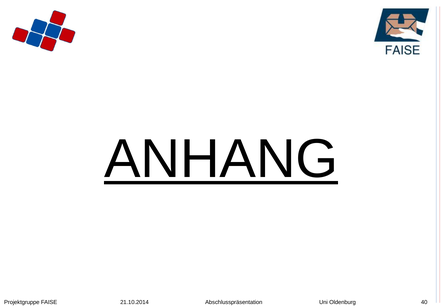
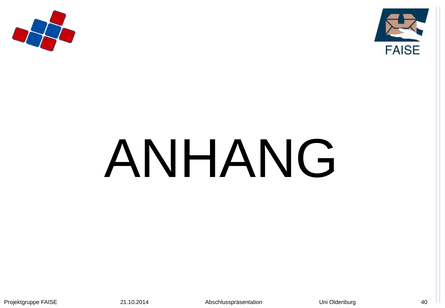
ANHANG underline: present -> none (221, 159)
